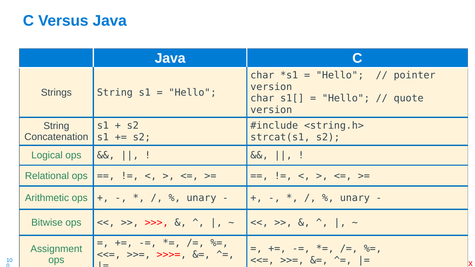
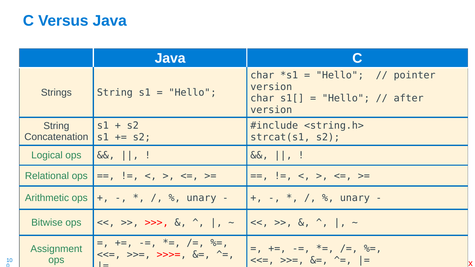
quote: quote -> after (409, 98)
